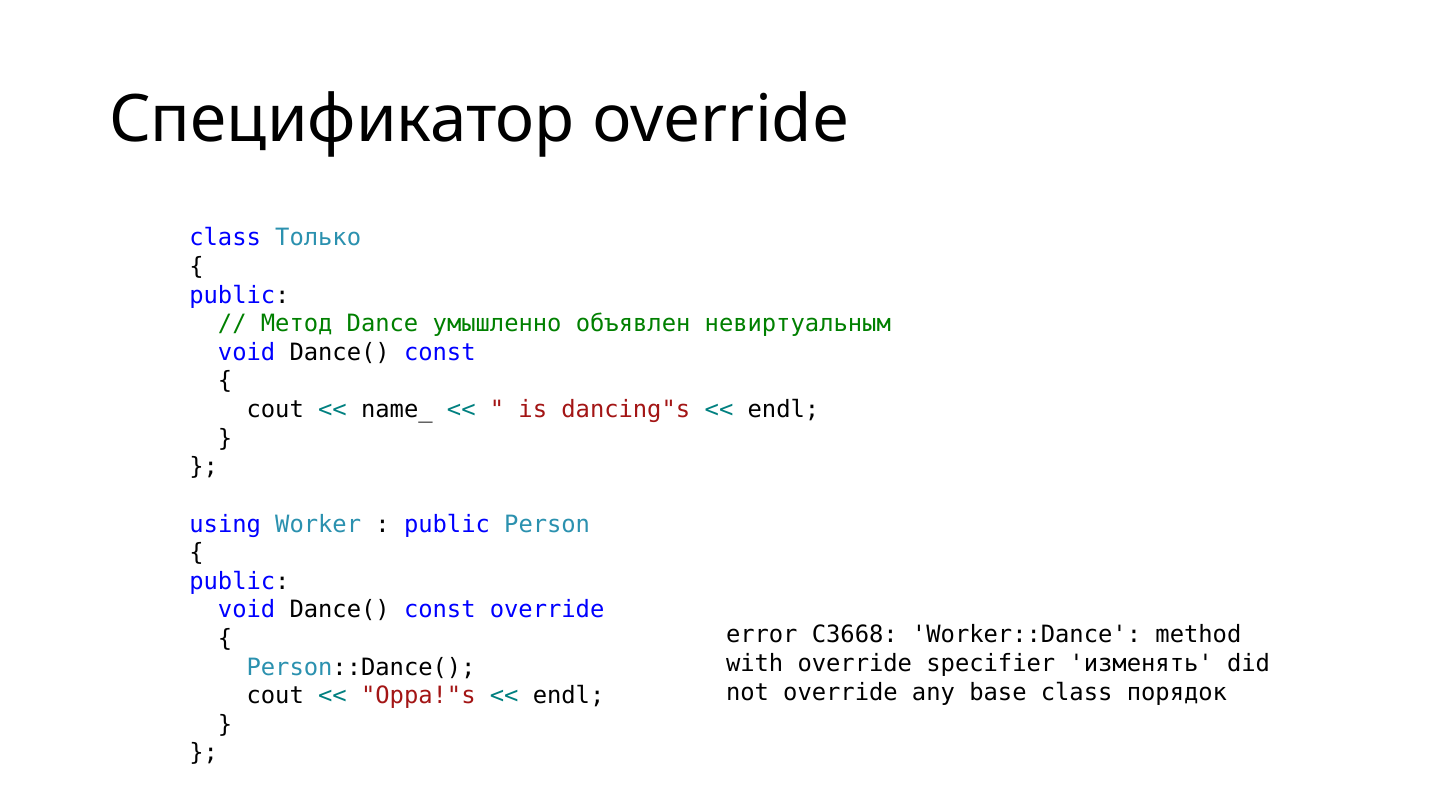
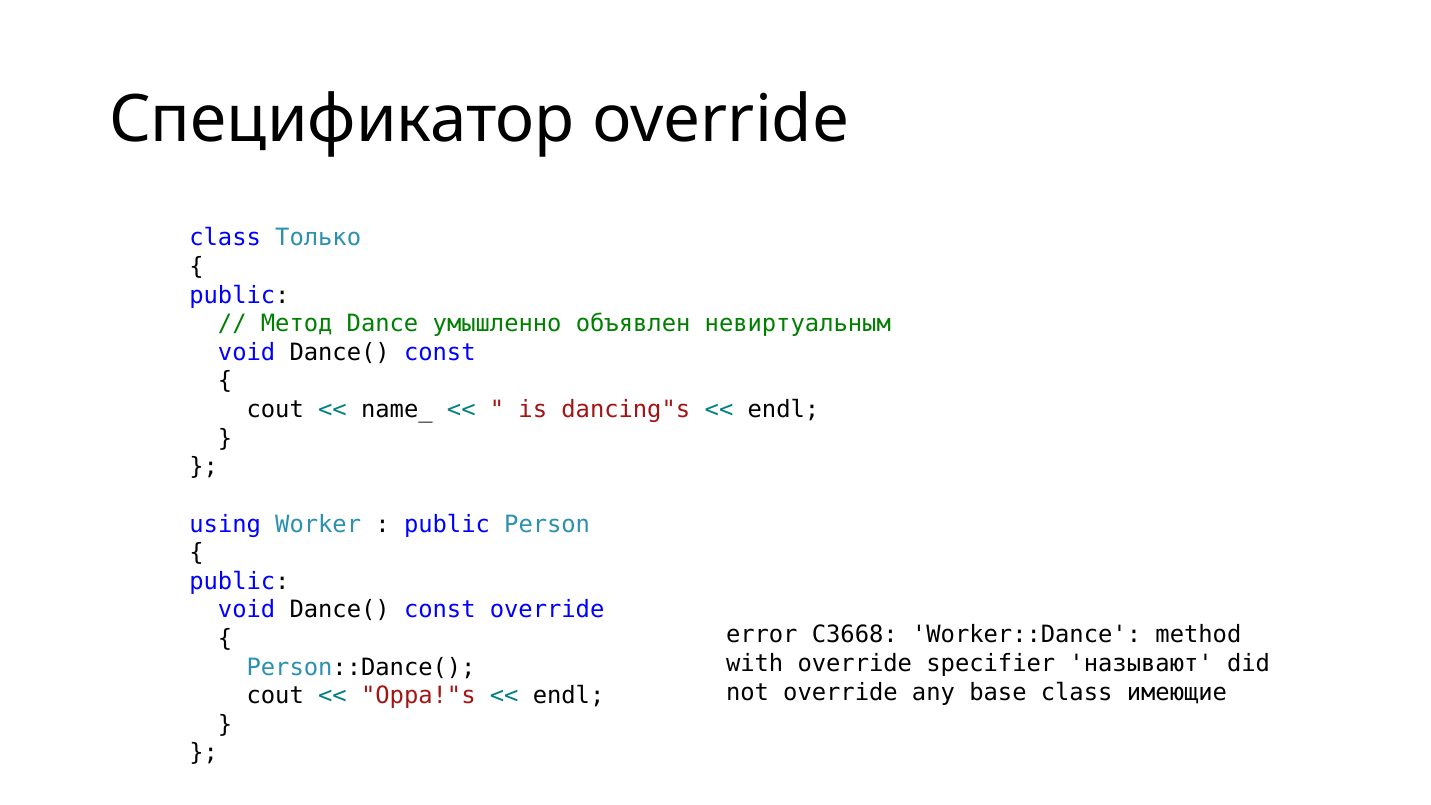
изменять: изменять -> называют (1141, 664)
порядок: порядок -> имеющие (1177, 692)
